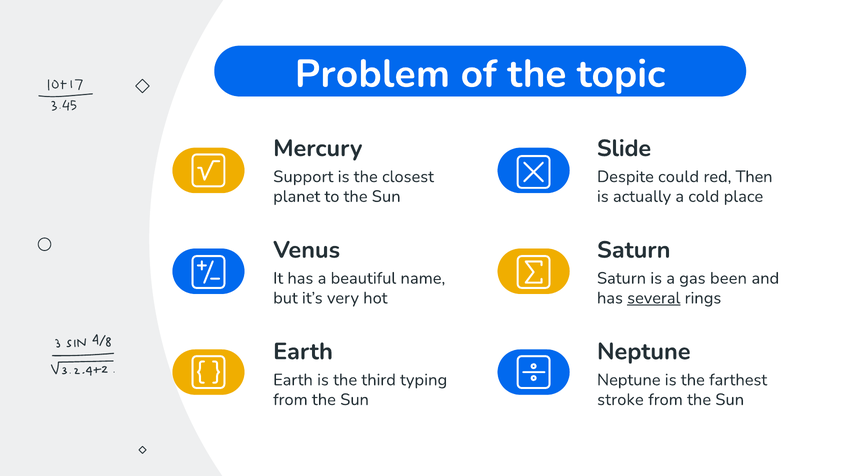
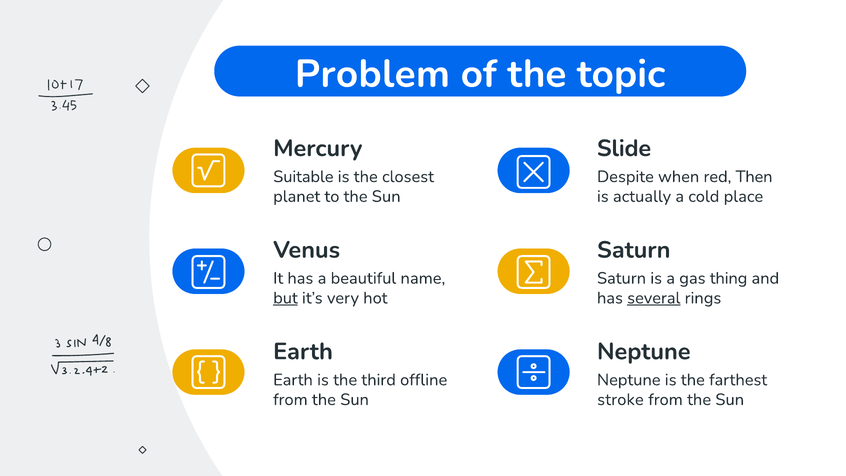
Support: Support -> Suitable (303, 177)
could: could -> when (679, 177)
been: been -> thing (729, 278)
but underline: none -> present (285, 298)
typing: typing -> offline (424, 380)
